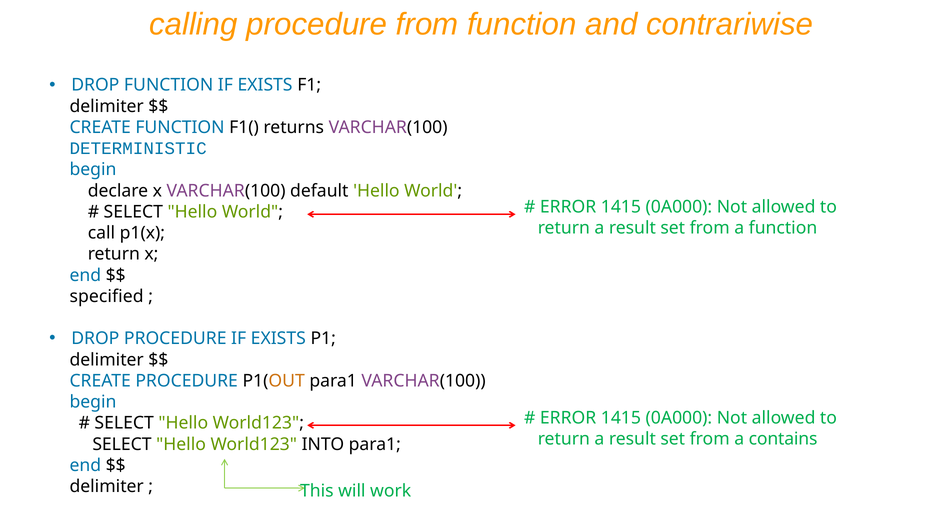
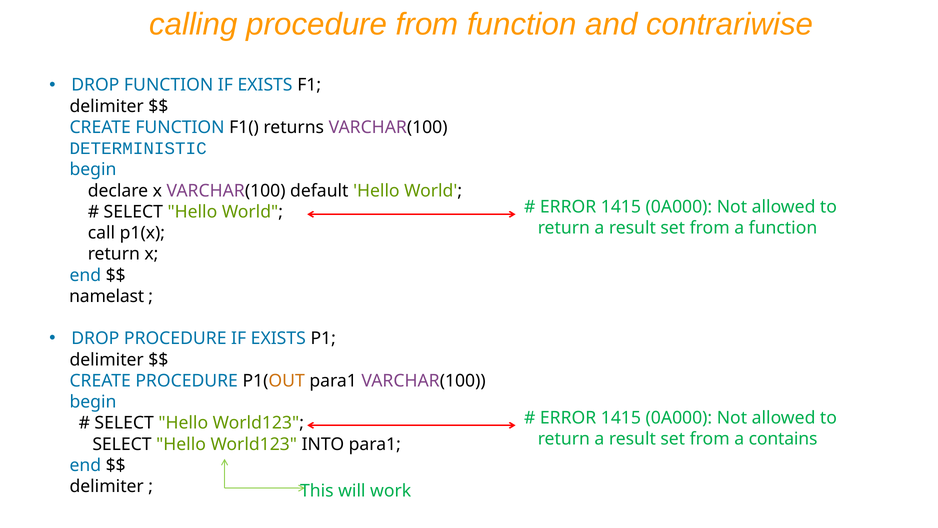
specified: specified -> namelast (107, 296)
